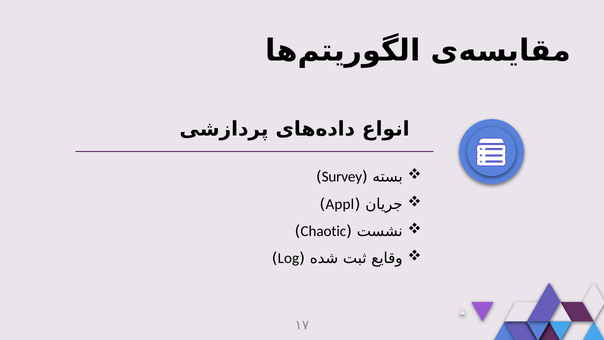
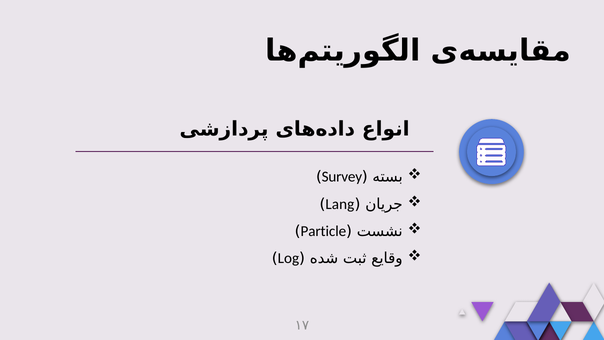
Appl: Appl -> Lang (340, 204)
Chaotic: Chaotic -> Particle (323, 231)
